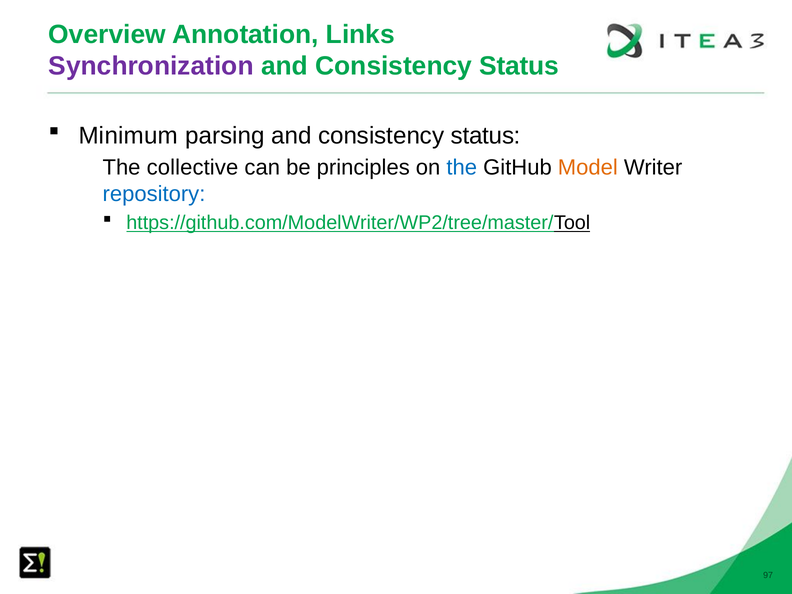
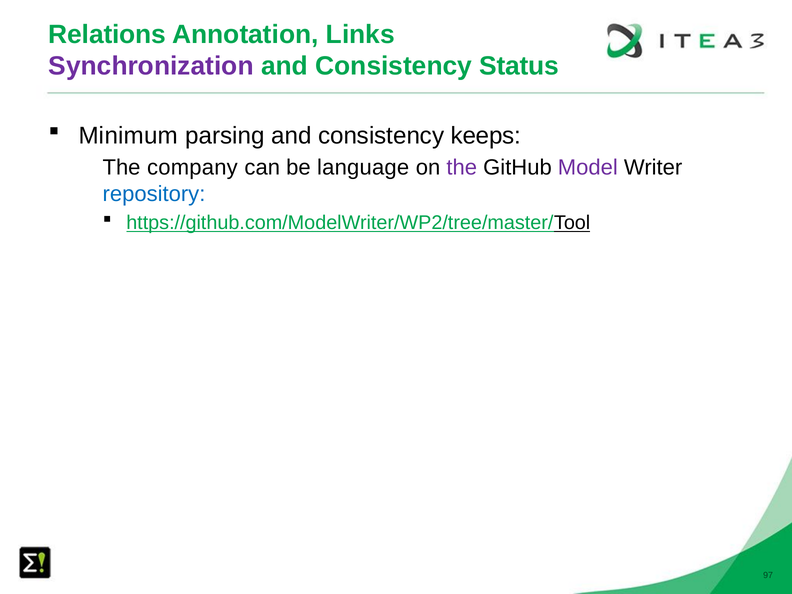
Overview: Overview -> Relations (107, 35)
parsing and consistency status: status -> keeps (486, 136)
collective: collective -> company (192, 168)
principles: principles -> language (363, 168)
the colour: blue -> purple (462, 168)
Model colour: orange -> purple (588, 168)
